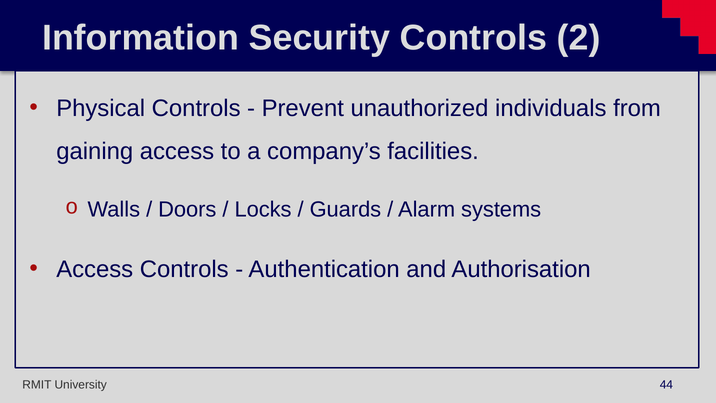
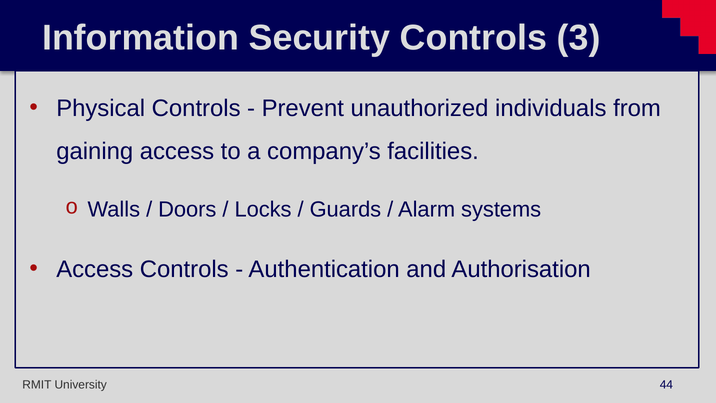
2: 2 -> 3 (579, 38)
